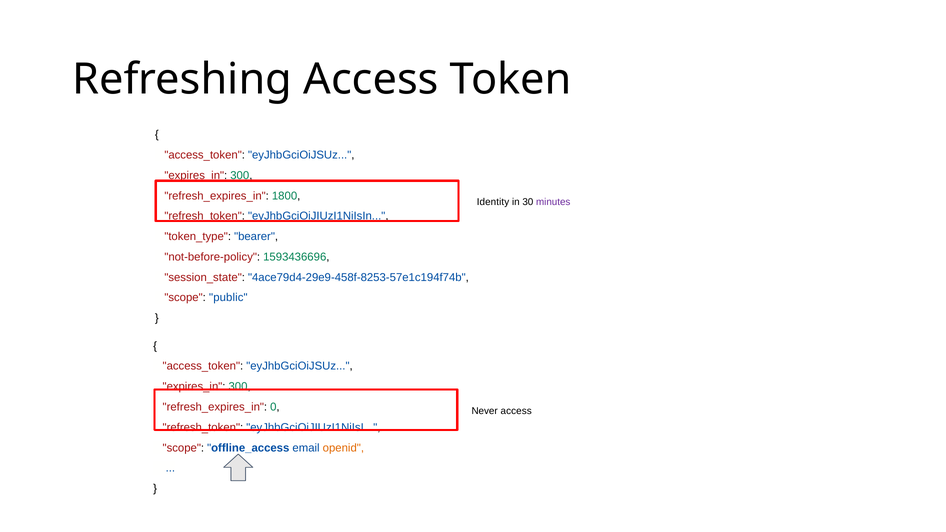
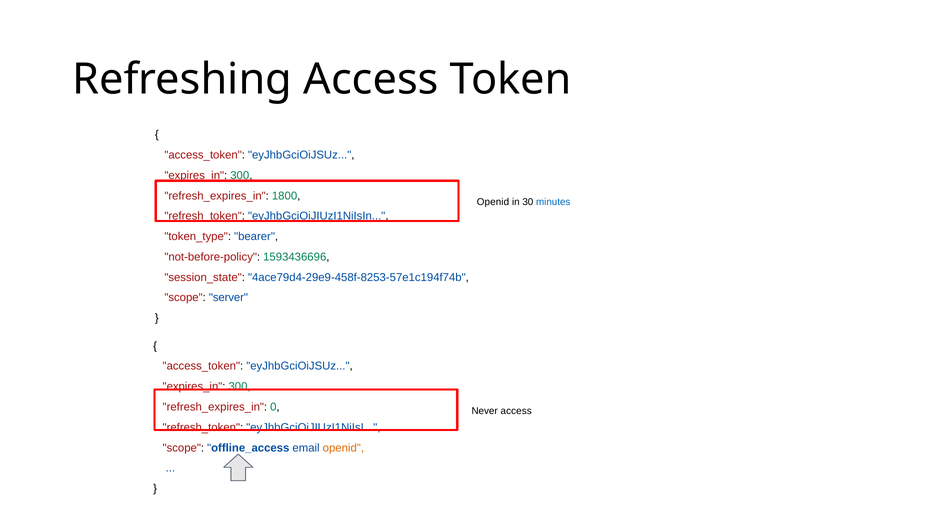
Identity: Identity -> Openid (493, 202)
minutes colour: purple -> blue (553, 202)
public: public -> server (228, 298)
